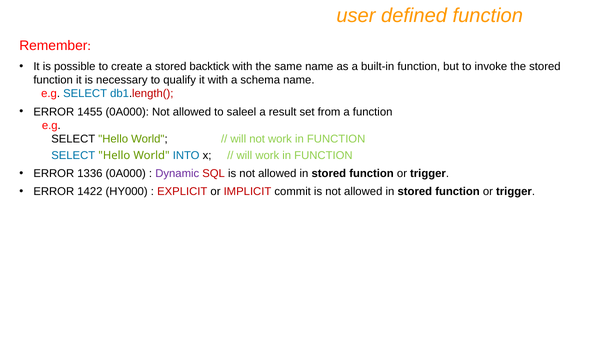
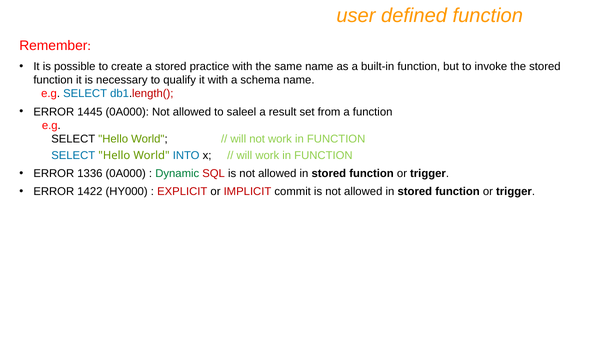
backtick: backtick -> practice (209, 67)
1455: 1455 -> 1445 (90, 112)
Dynamic colour: purple -> green (177, 174)
